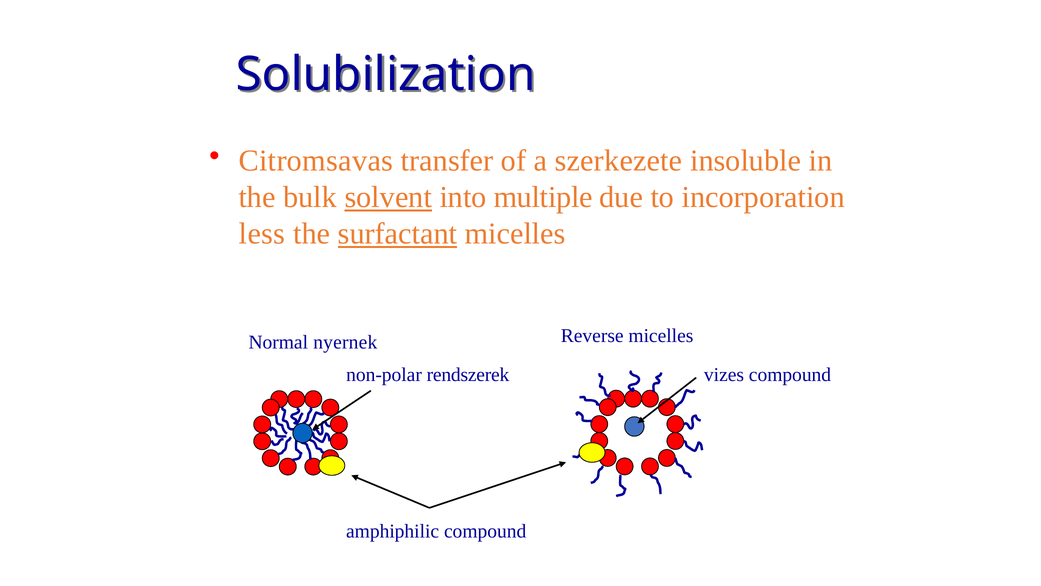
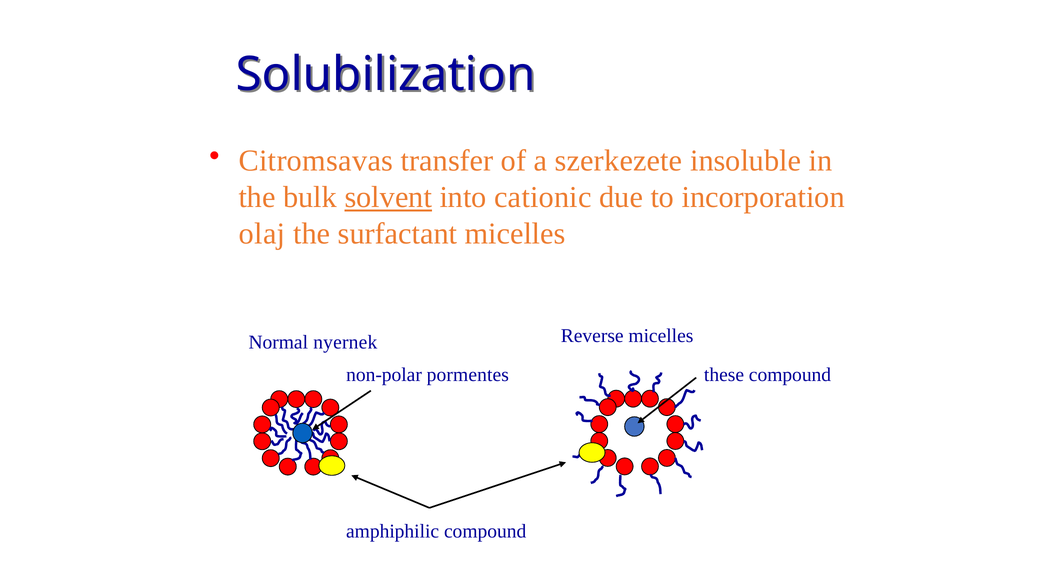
multiple: multiple -> cationic (543, 197)
less: less -> olaj (262, 234)
surfactant underline: present -> none (397, 234)
rendszerek: rendszerek -> pormentes (468, 375)
vizes: vizes -> these (724, 375)
